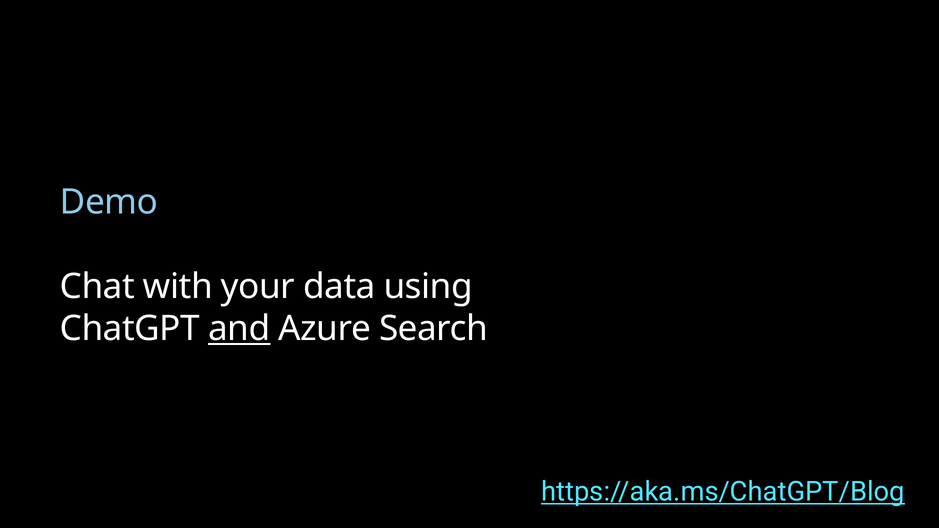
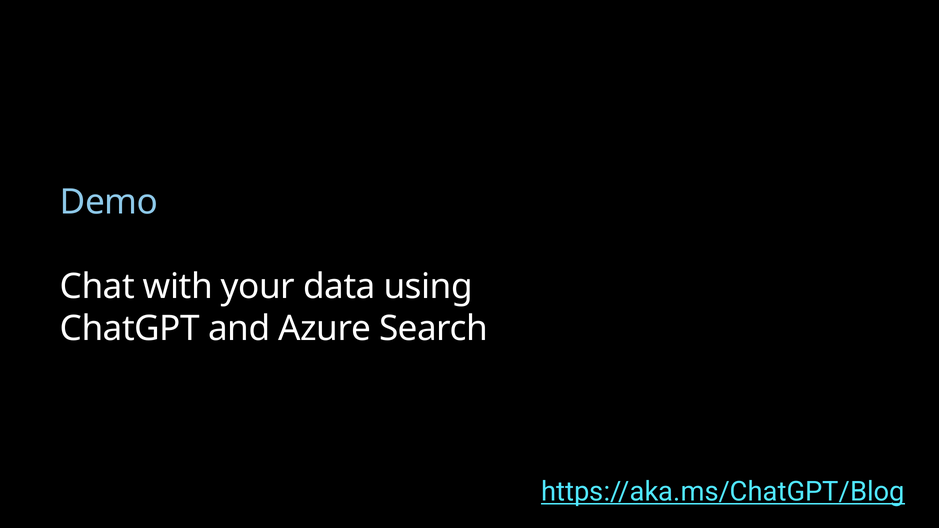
and underline: present -> none (239, 329)
